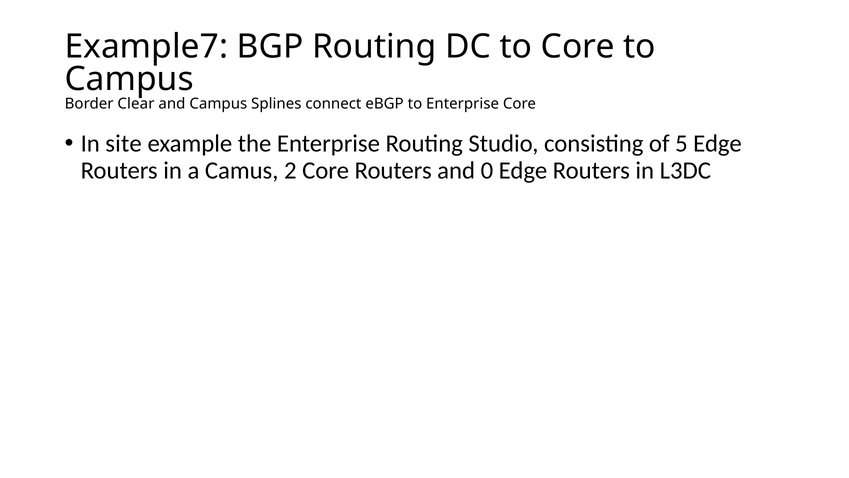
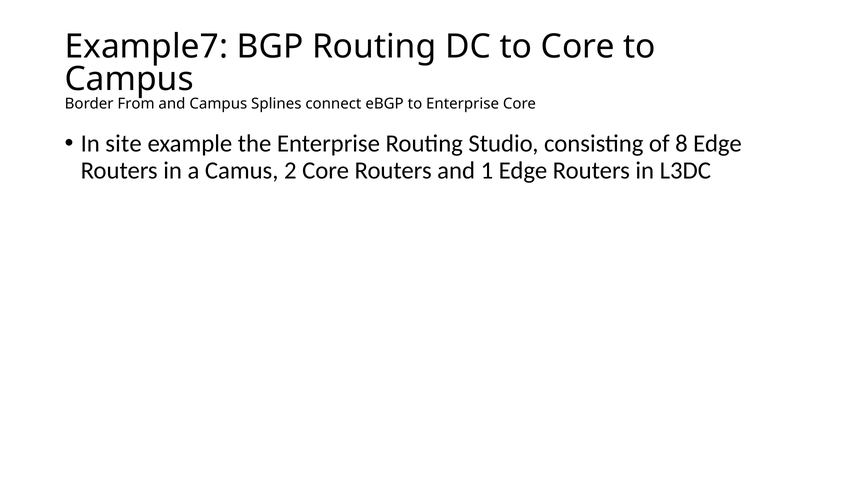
Clear: Clear -> From (136, 104)
5: 5 -> 8 (681, 143)
0: 0 -> 1 (487, 170)
